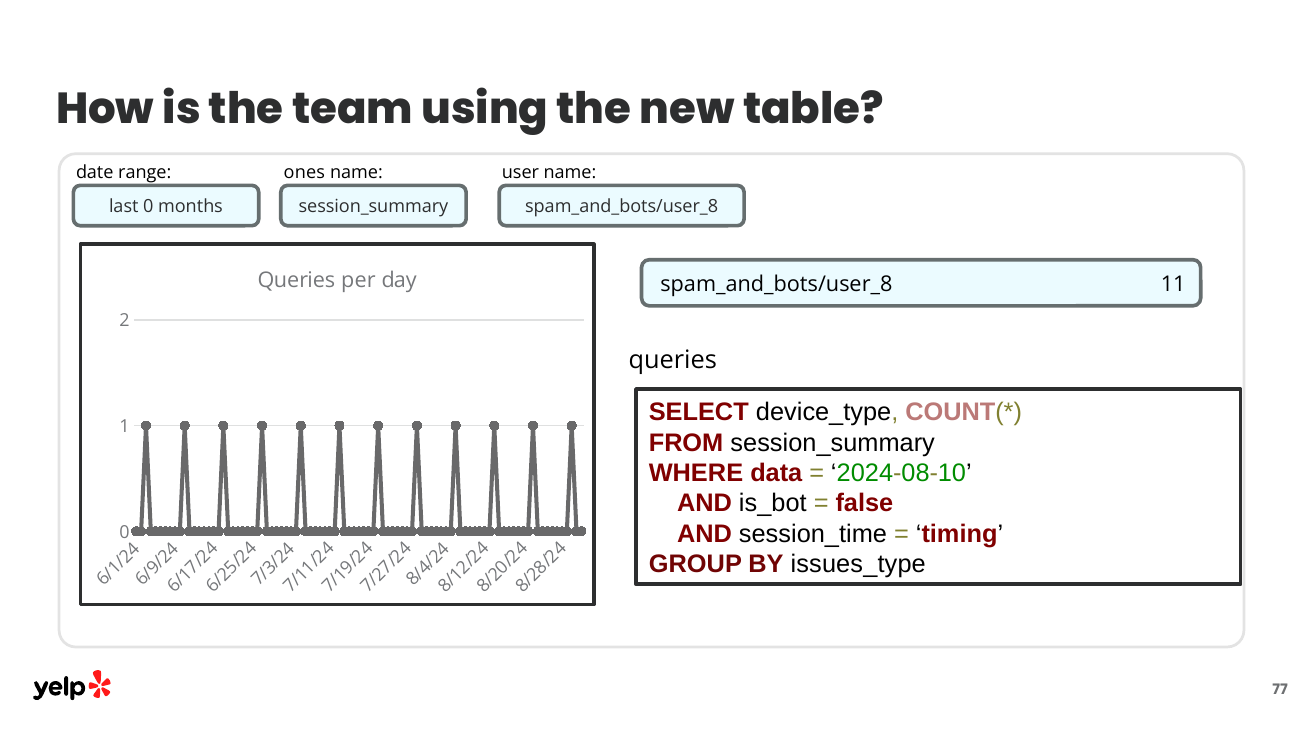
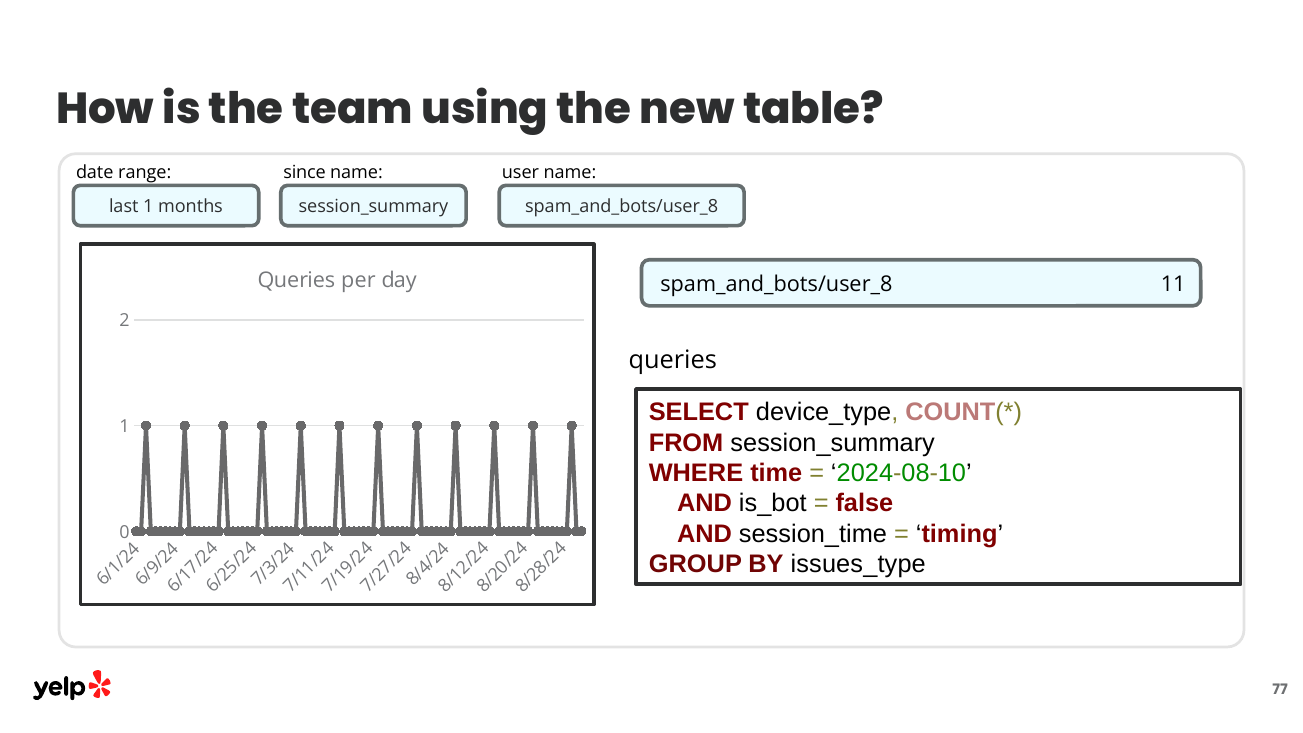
ones: ones -> since (305, 173)
last 0: 0 -> 1 (148, 207)
data: data -> time (776, 473)
